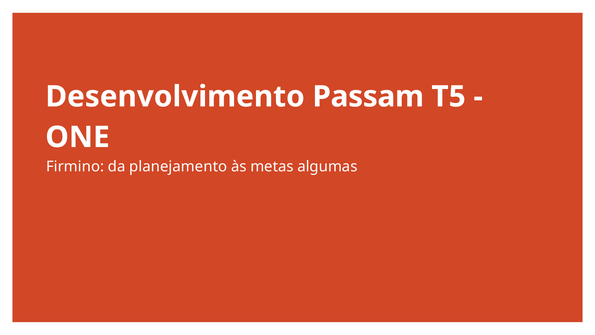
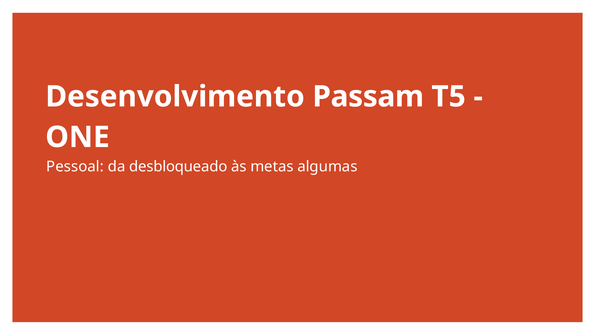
Firmino: Firmino -> Pessoal (75, 167)
planejamento: planejamento -> desbloqueado (178, 167)
